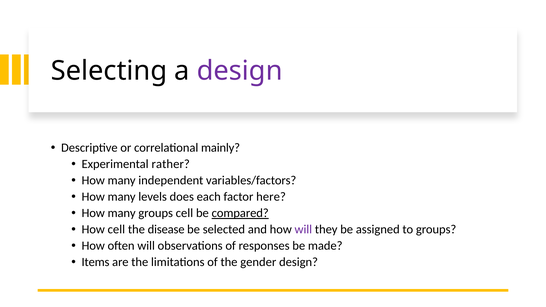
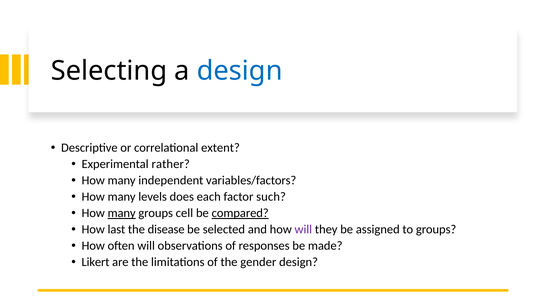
design colour: purple -> blue (240, 71)
mainly: mainly -> extent (220, 148)
here: here -> such (271, 197)
many underline: none -> present (122, 213)
How cell: cell -> last (116, 230)
Items: Items -> Likert (95, 262)
